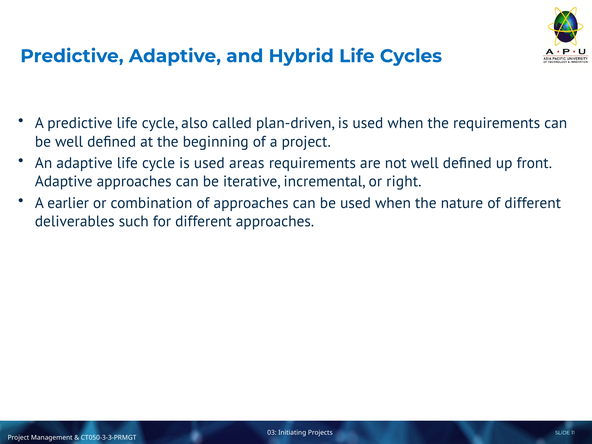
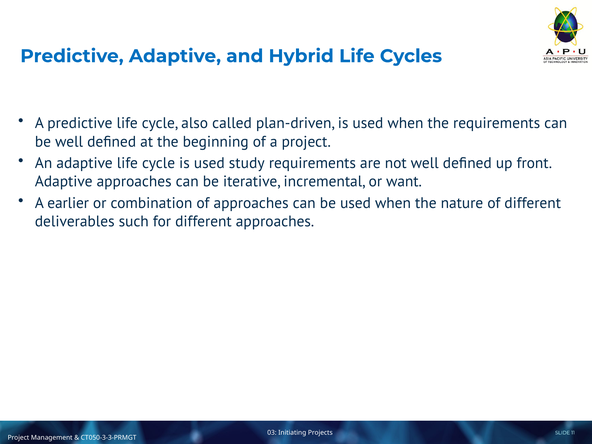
areas: areas -> study (247, 163)
right: right -> want (404, 182)
